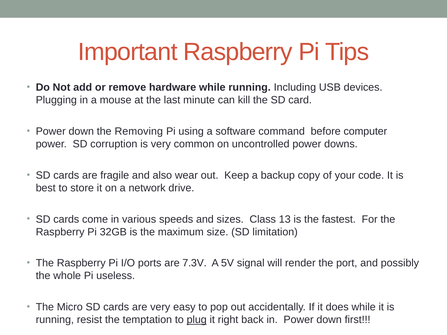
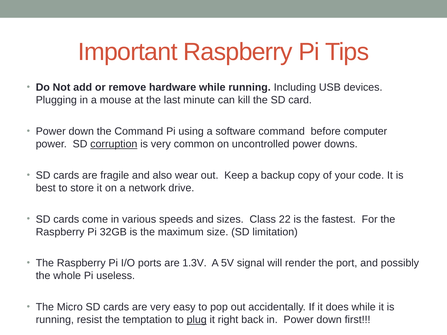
the Removing: Removing -> Command (139, 131)
corruption underline: none -> present (114, 144)
13: 13 -> 22 (285, 219)
7.3V: 7.3V -> 1.3V (195, 263)
